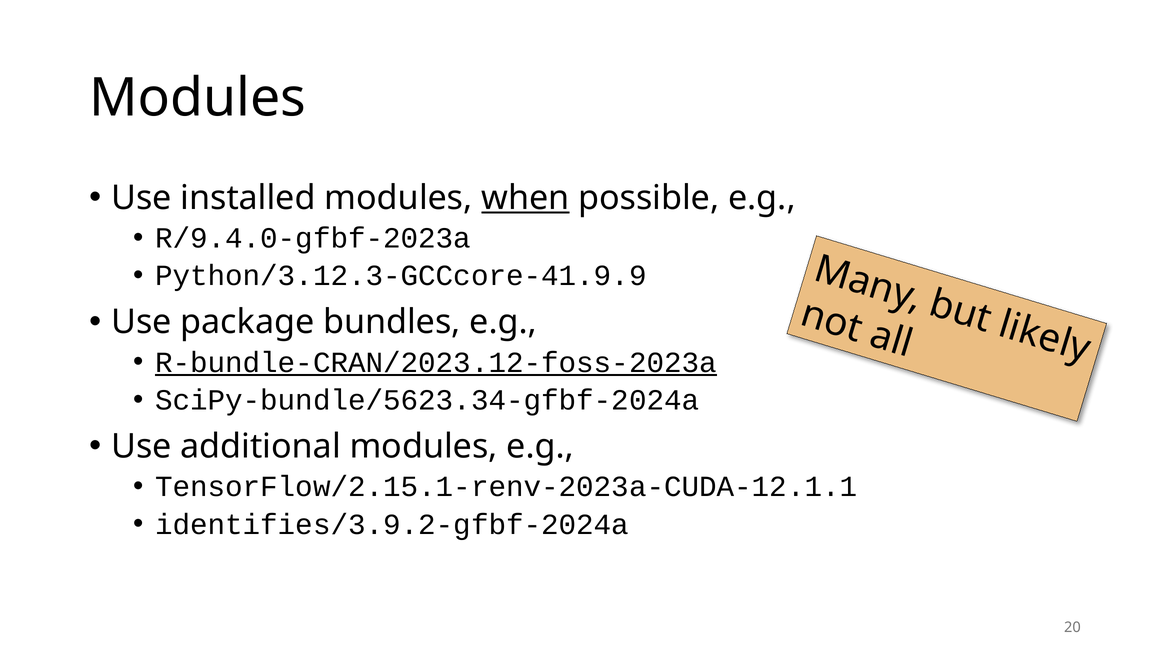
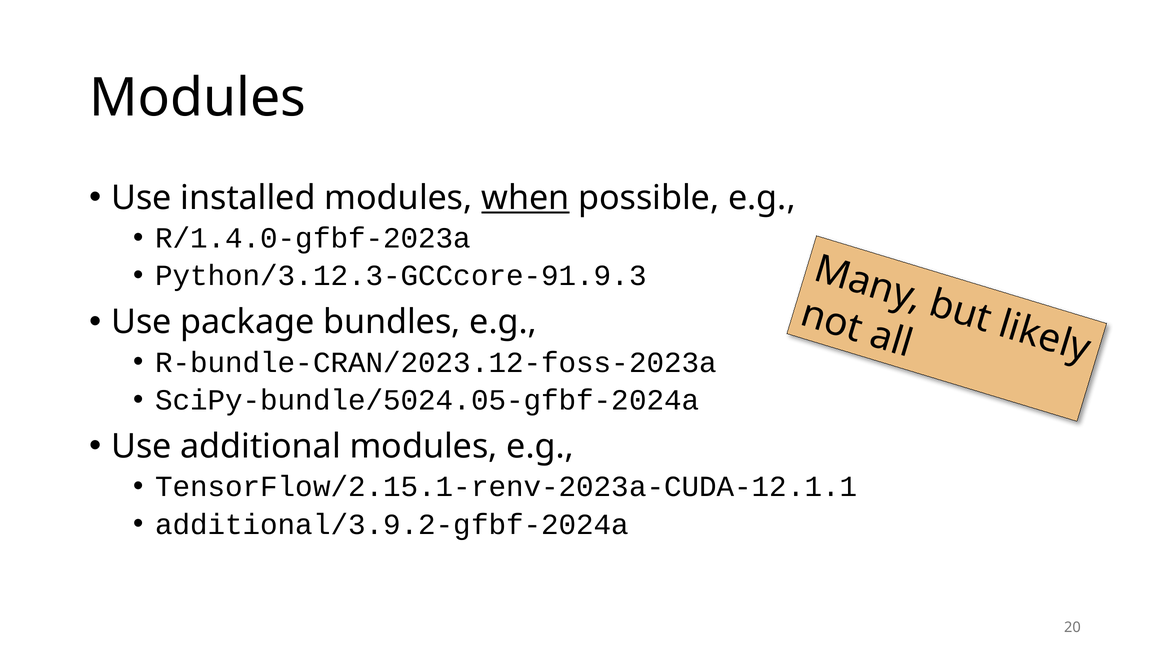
R/9.4.0-gfbf-2023a: R/9.4.0-gfbf-2023a -> R/1.4.0-gfbf-2023a (313, 238)
Python/3.12.3-GCCcore-41.9.9: Python/3.12.3-GCCcore-41.9.9 -> Python/3.12.3-GCCcore-91.9.3 (401, 276)
R-bundle-CRAN/2023.12-foss-2023a underline: present -> none (436, 363)
SciPy-bundle/5623.34-gfbf-2024a: SciPy-bundle/5623.34-gfbf-2024a -> SciPy-bundle/5024.05-gfbf-2024a (427, 400)
identifies/3.9.2-gfbf-2024a: identifies/3.9.2-gfbf-2024a -> additional/3.9.2-gfbf-2024a (392, 525)
